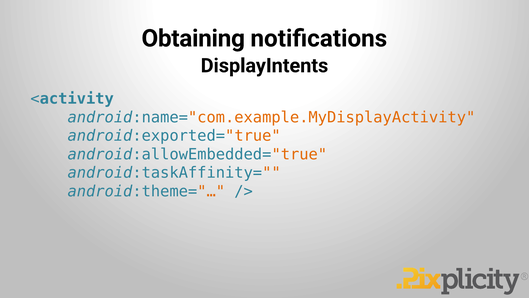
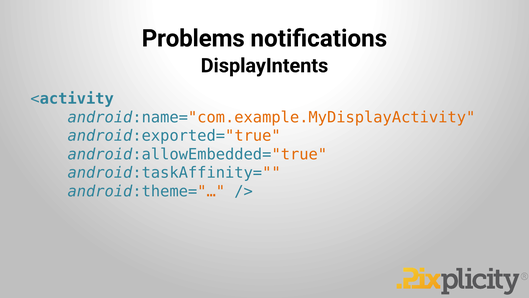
Obtaining: Obtaining -> Problems (193, 38)
